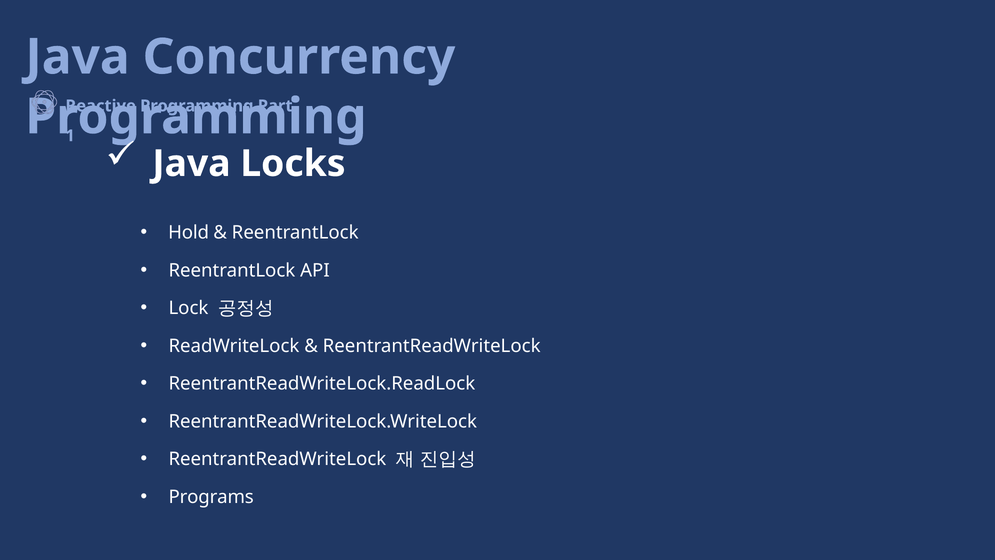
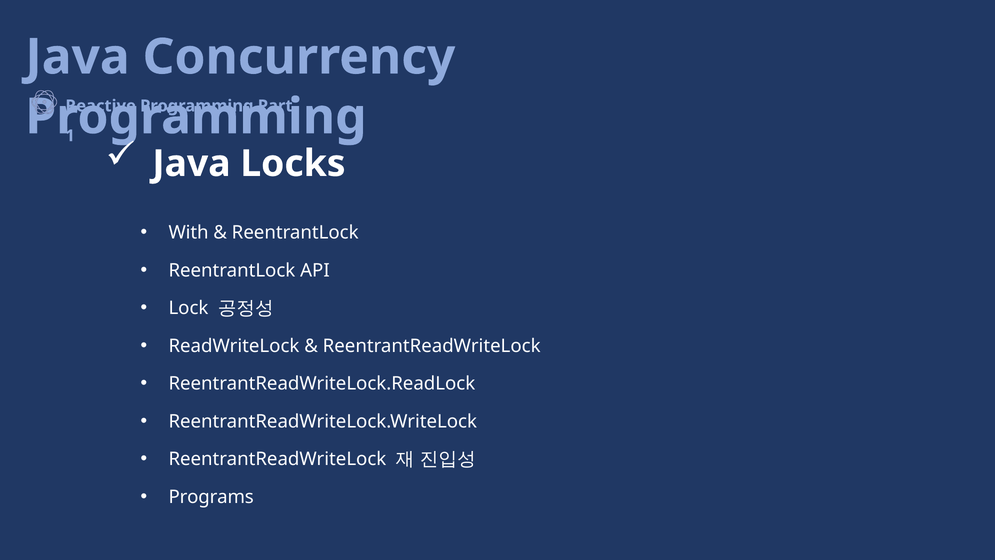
Hold: Hold -> With (189, 233)
